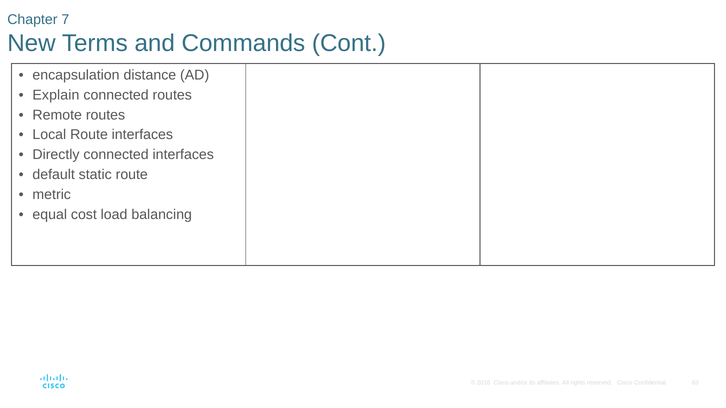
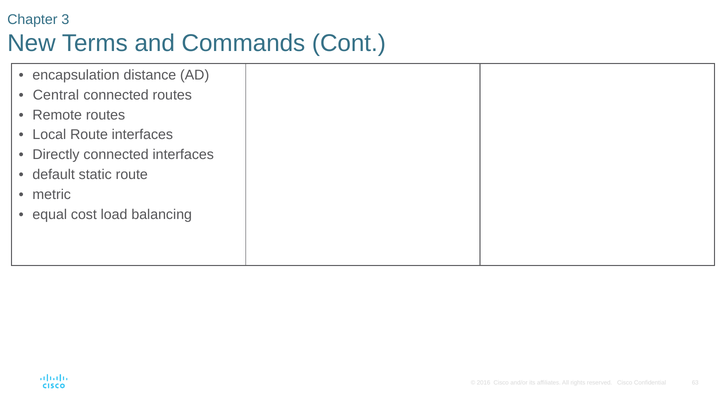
7: 7 -> 3 (65, 20)
Explain: Explain -> Central (56, 95)
